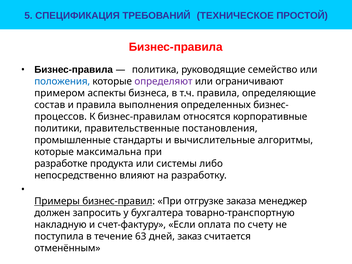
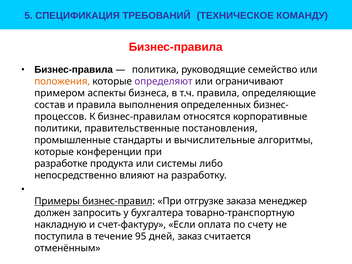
ПРОСТОЙ: ПРОСТОЙ -> КОМАНДУ (302, 16)
положения colour: blue -> orange (62, 81)
максимальна: максимальна -> конференции (109, 152)
63: 63 -> 95 (141, 236)
